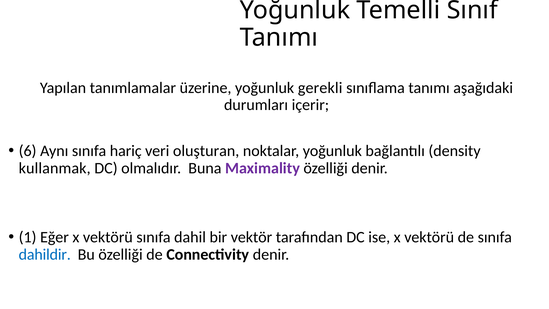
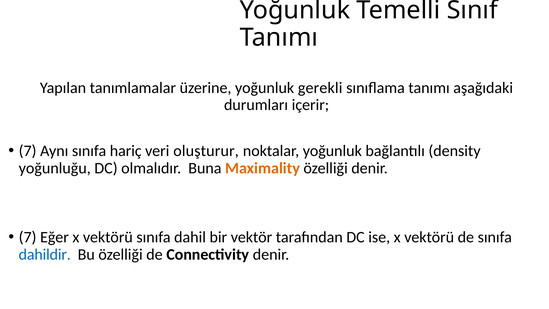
6: 6 -> 7 (28, 151)
oluşturan: oluşturan -> oluşturur (206, 151)
kullanmak: kullanmak -> yoğunluğu (55, 168)
Maximality colour: purple -> orange (262, 168)
1: 1 -> 7 (28, 237)
